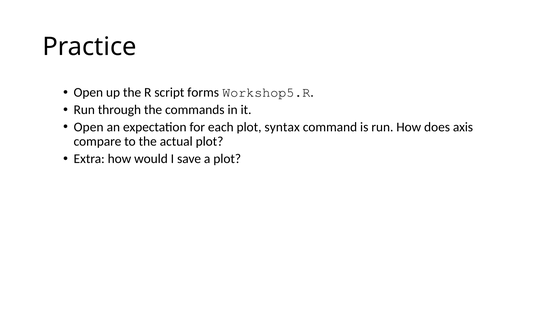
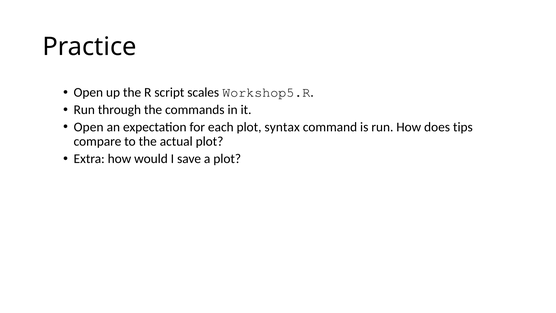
forms: forms -> scales (203, 92)
axis: axis -> tips (463, 127)
